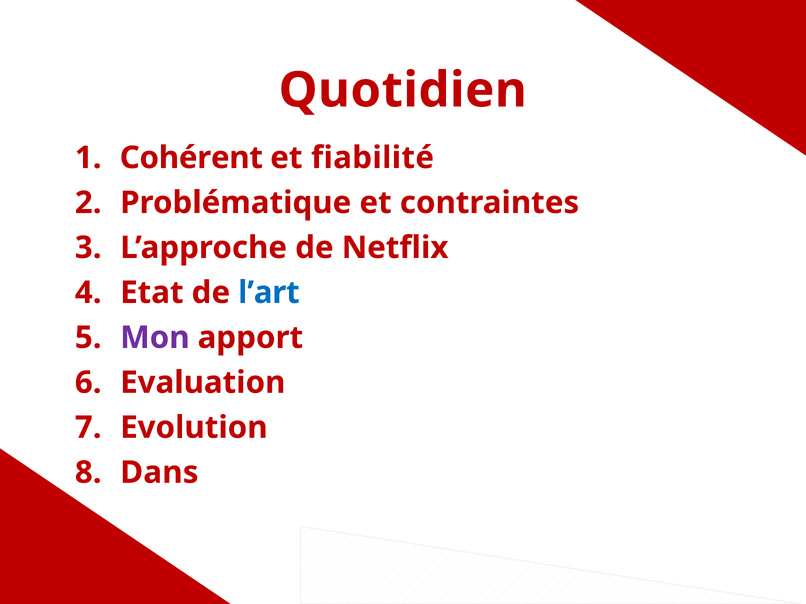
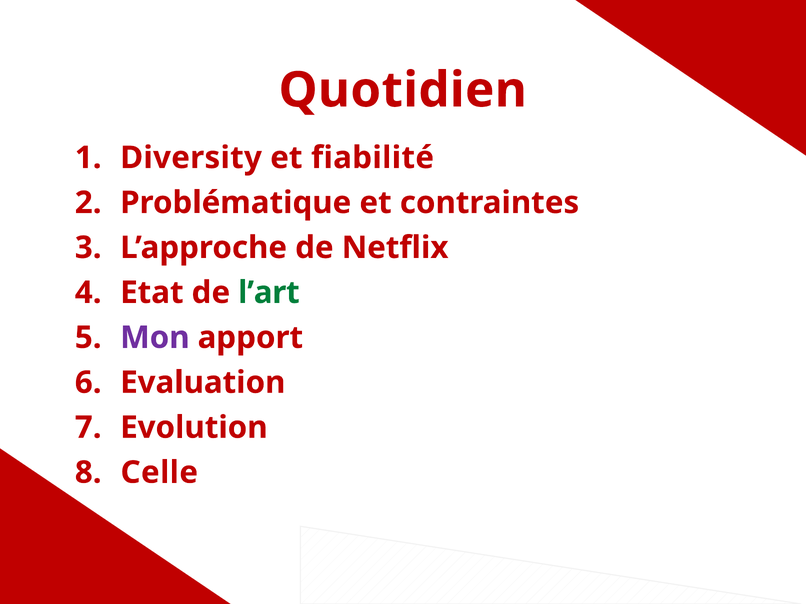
Cohérent: Cohérent -> Diversity (191, 158)
l’art colour: blue -> green (269, 293)
Dans: Dans -> Celle (159, 473)
